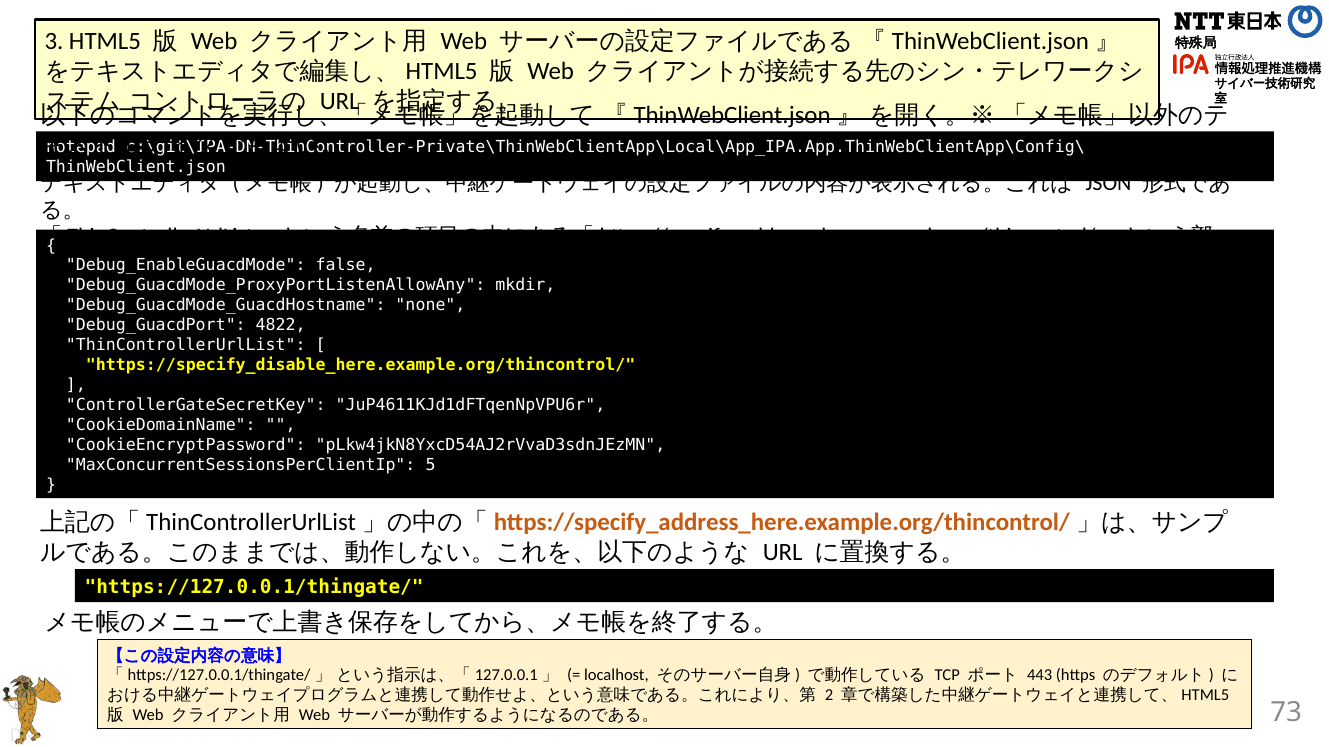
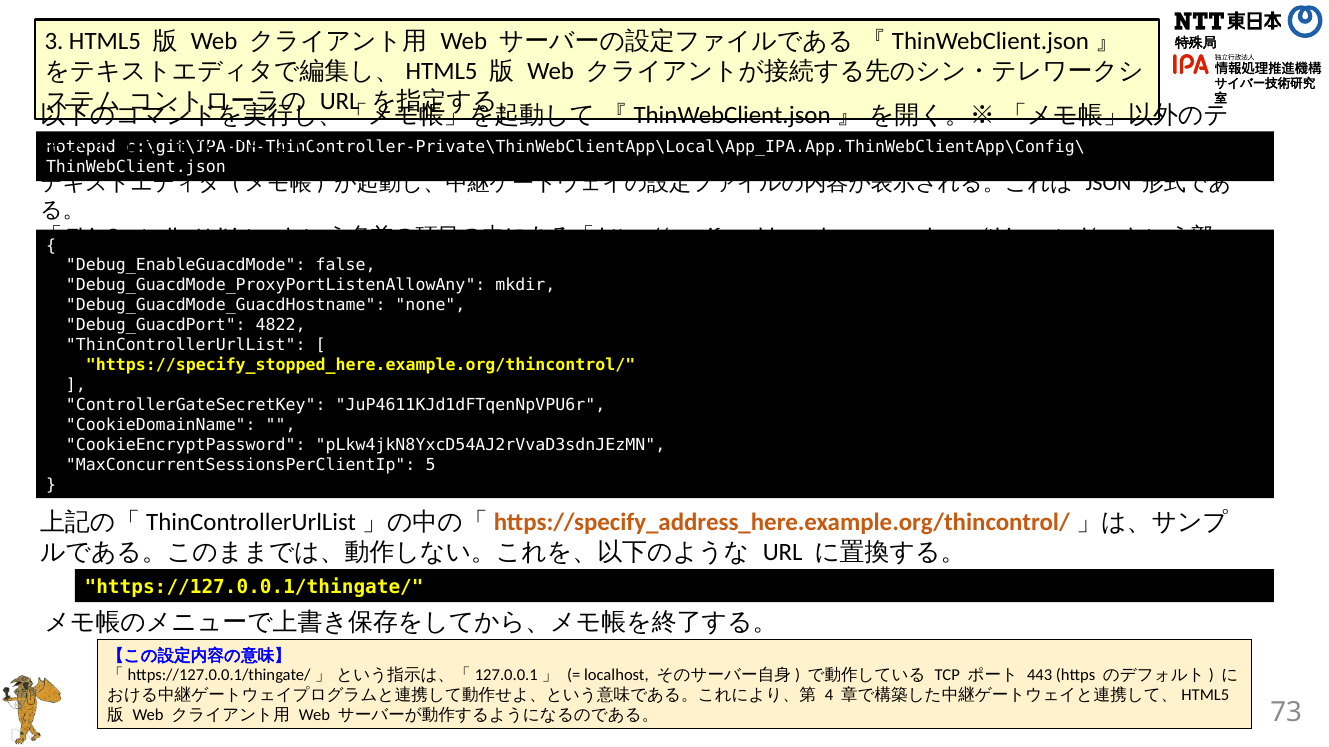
https://specify_disable_here.example.org/thincontrol/: https://specify_disable_here.example.org/thincontrol/ -> https://specify_stopped_here.example.org/thincontrol/ (361, 365)
2: 2 -> 4 (829, 696)
